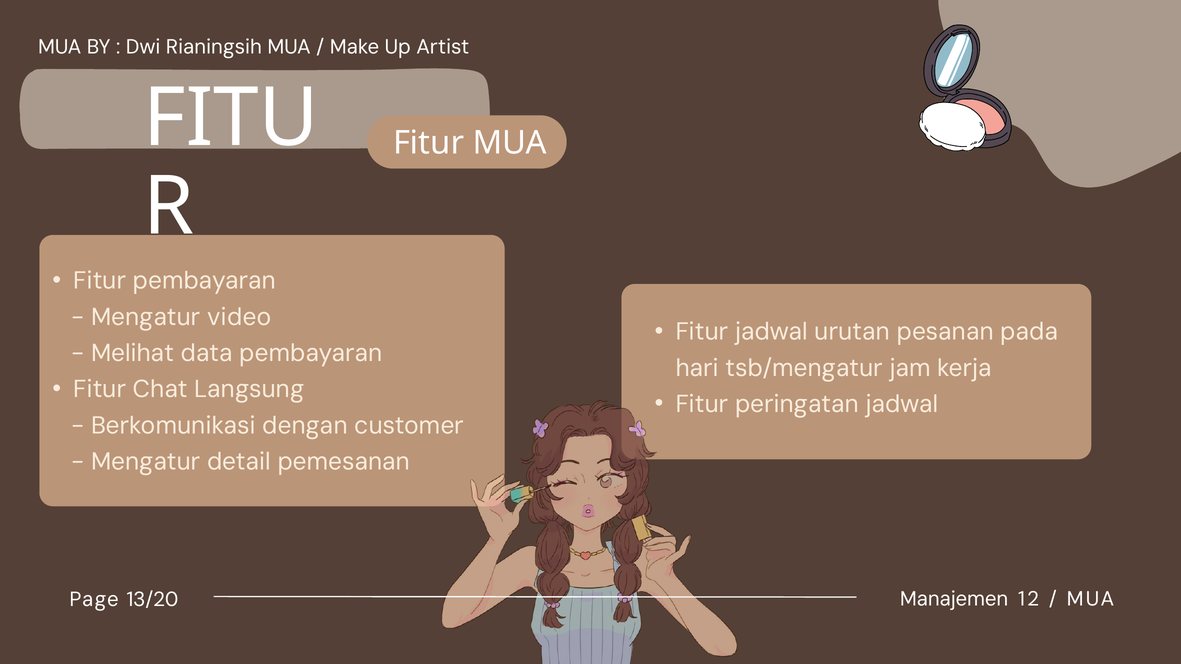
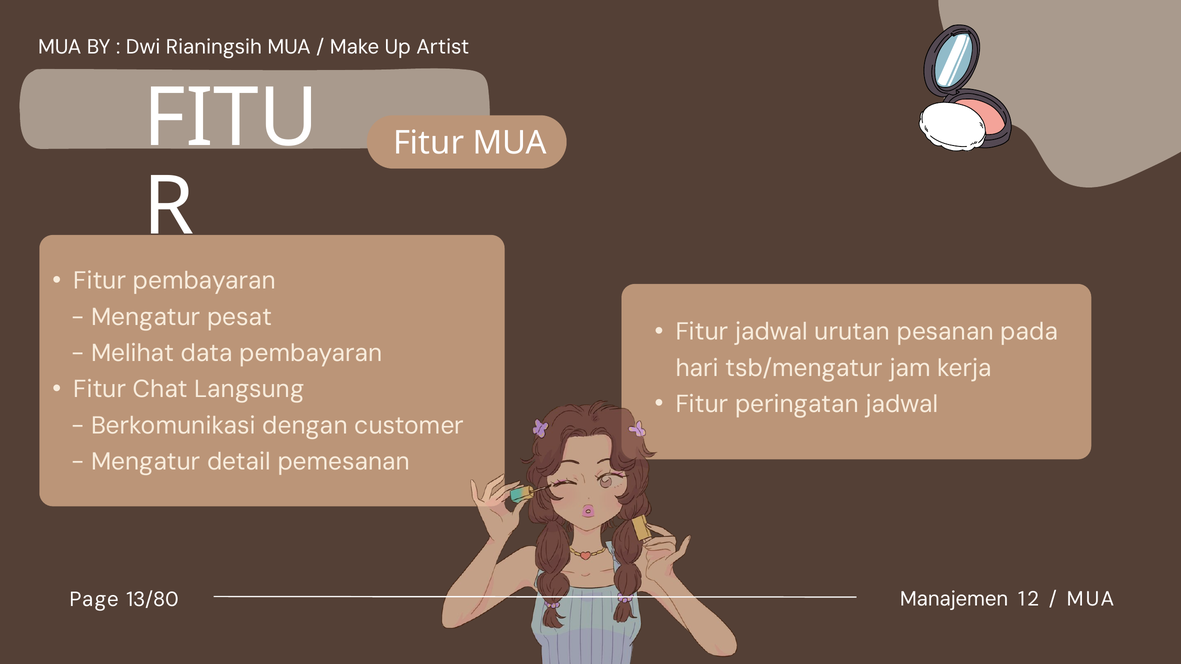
video: video -> pesat (240, 317)
13/20: 13/20 -> 13/80 (152, 600)
